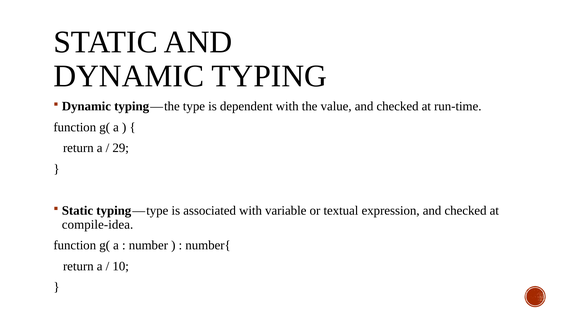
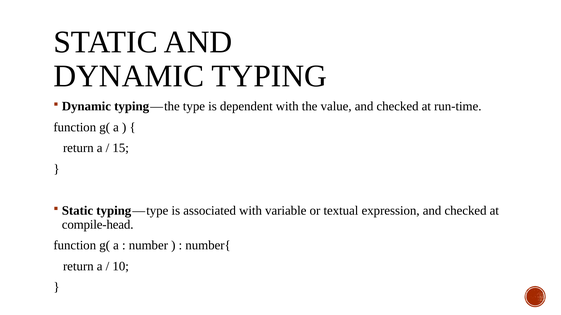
29: 29 -> 15 (121, 148)
compile-idea: compile-idea -> compile-head (98, 225)
